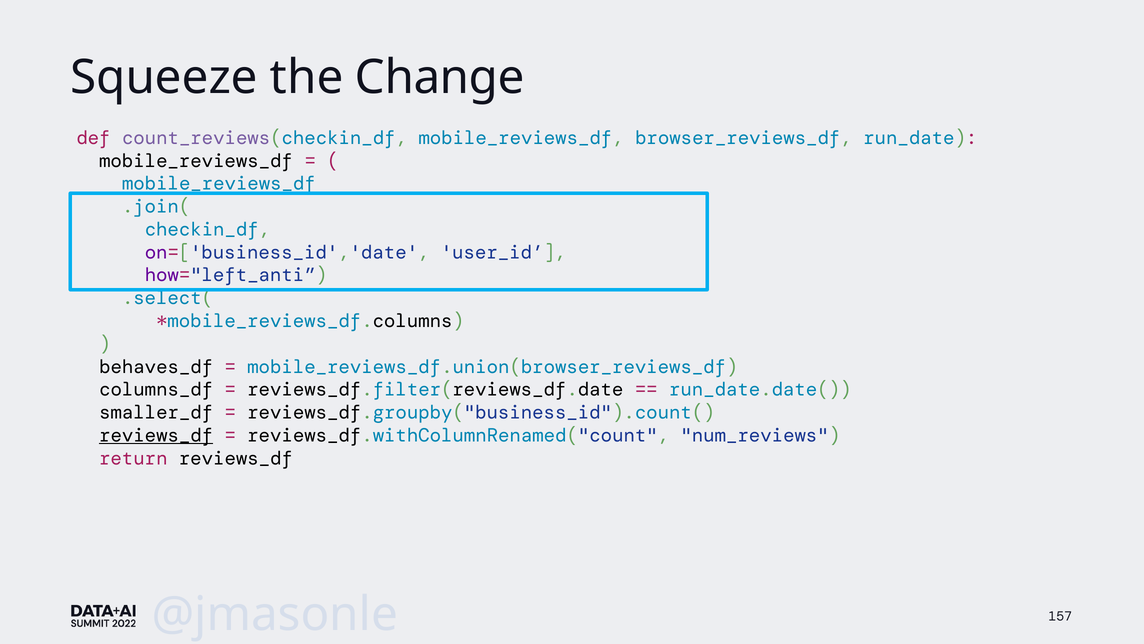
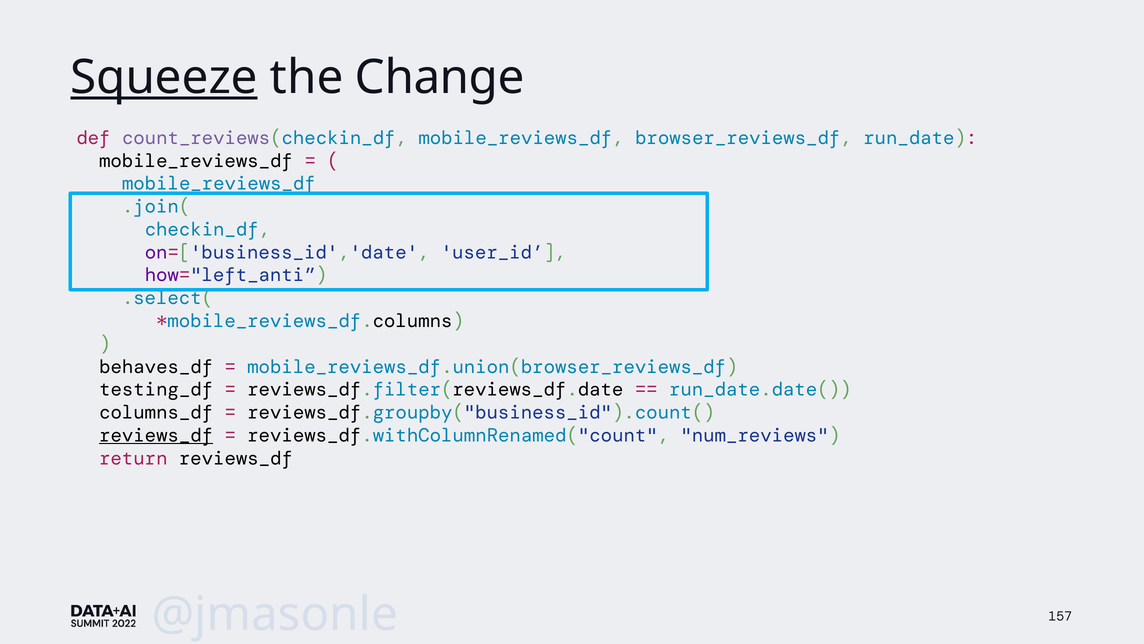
Squeeze underline: none -> present (164, 77)
columns_df: columns_df -> testing_df (156, 389)
smaller_df: smaller_df -> columns_df (156, 412)
